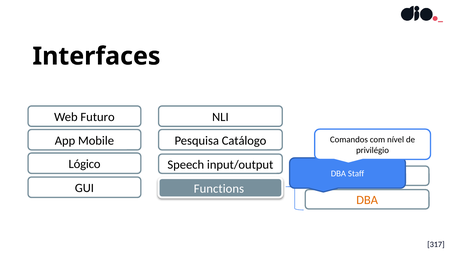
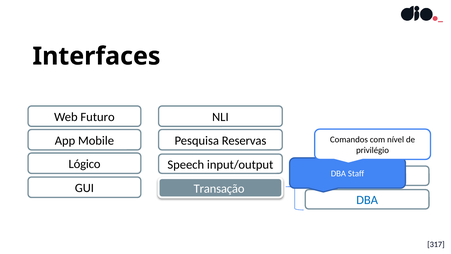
Catálogo: Catálogo -> Reservas (244, 140)
Functions: Functions -> Transação (219, 188)
DBA colour: orange -> blue (367, 200)
